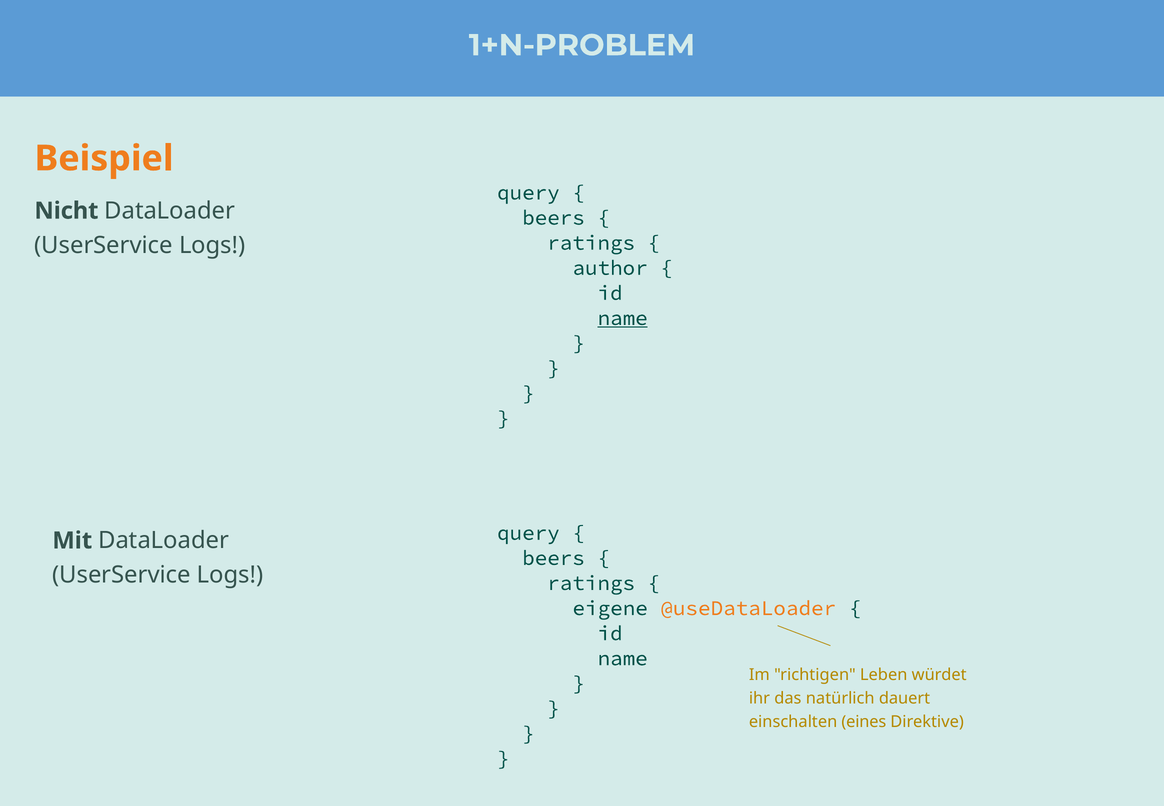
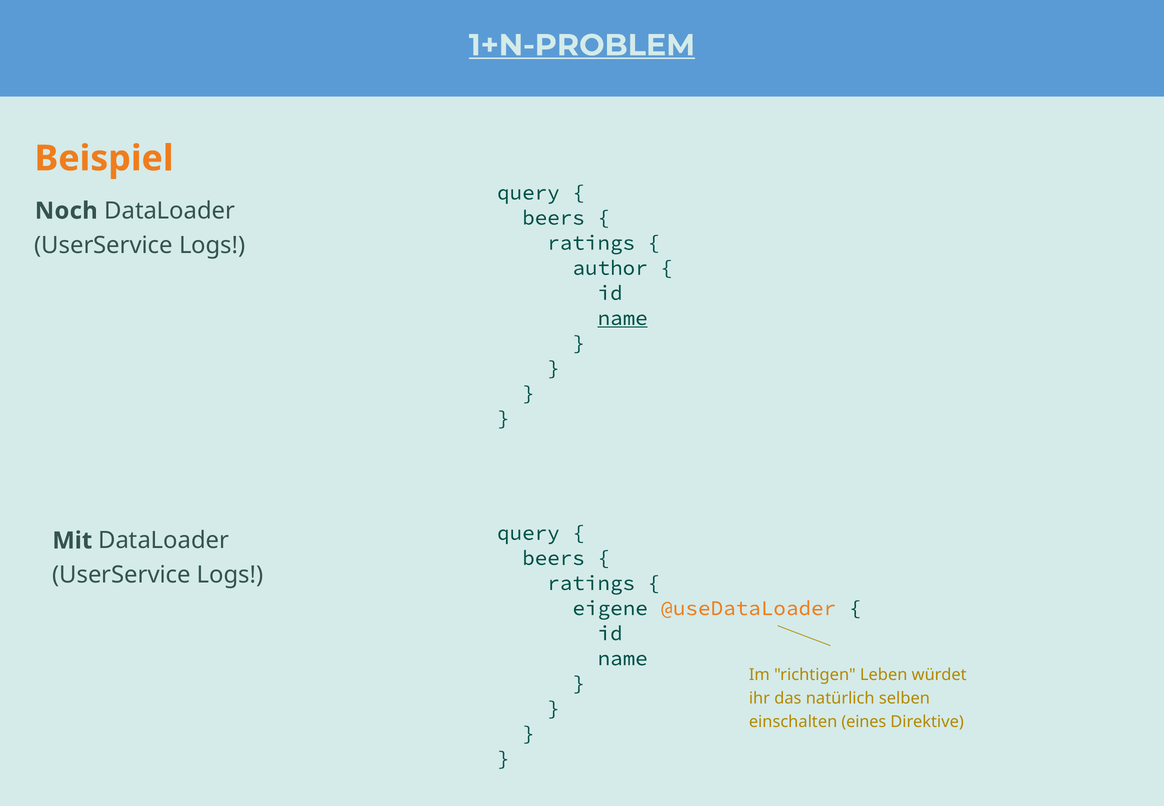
1+N-PROBLEM underline: none -> present (582, 45)
Nicht: Nicht -> Noch (66, 211)
dauert: dauert -> selben (904, 698)
